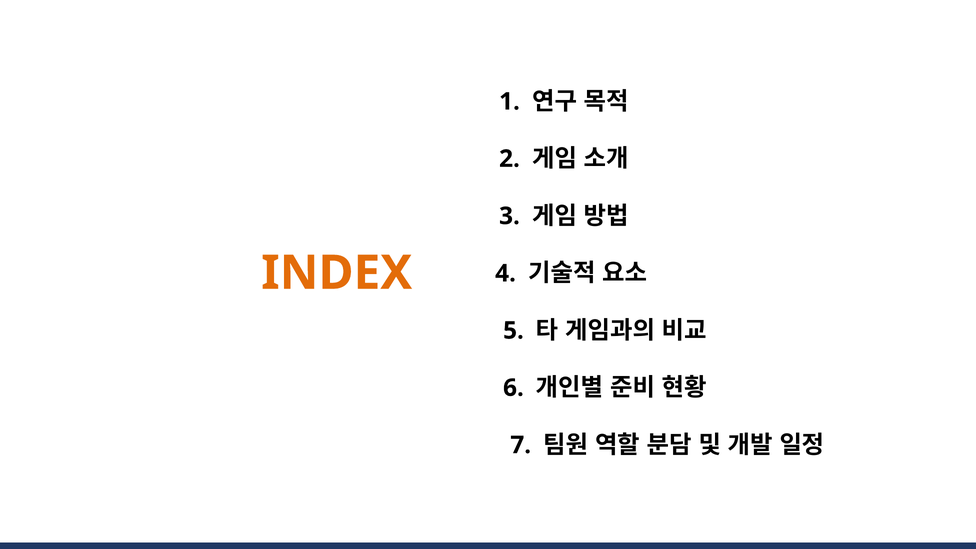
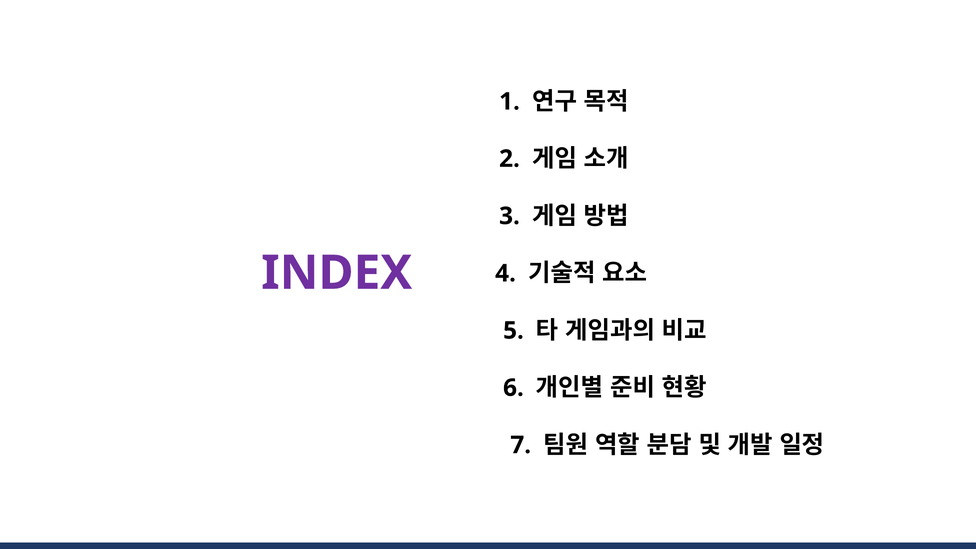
INDEX colour: orange -> purple (337, 273)
